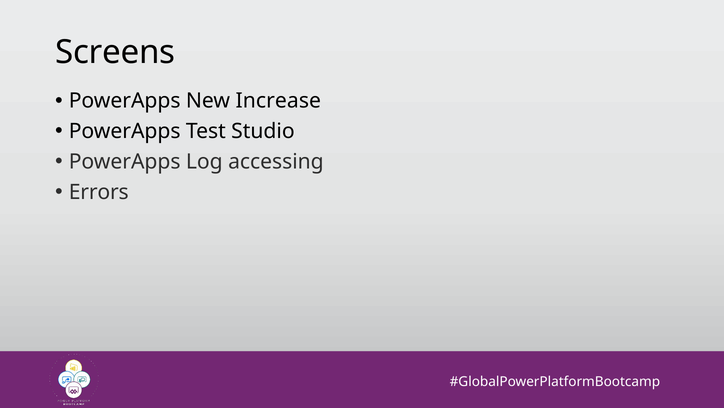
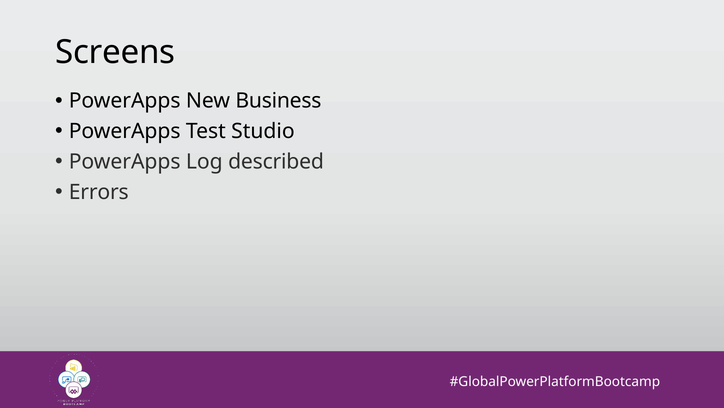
Increase: Increase -> Business (278, 101)
accessing: accessing -> described (276, 161)
